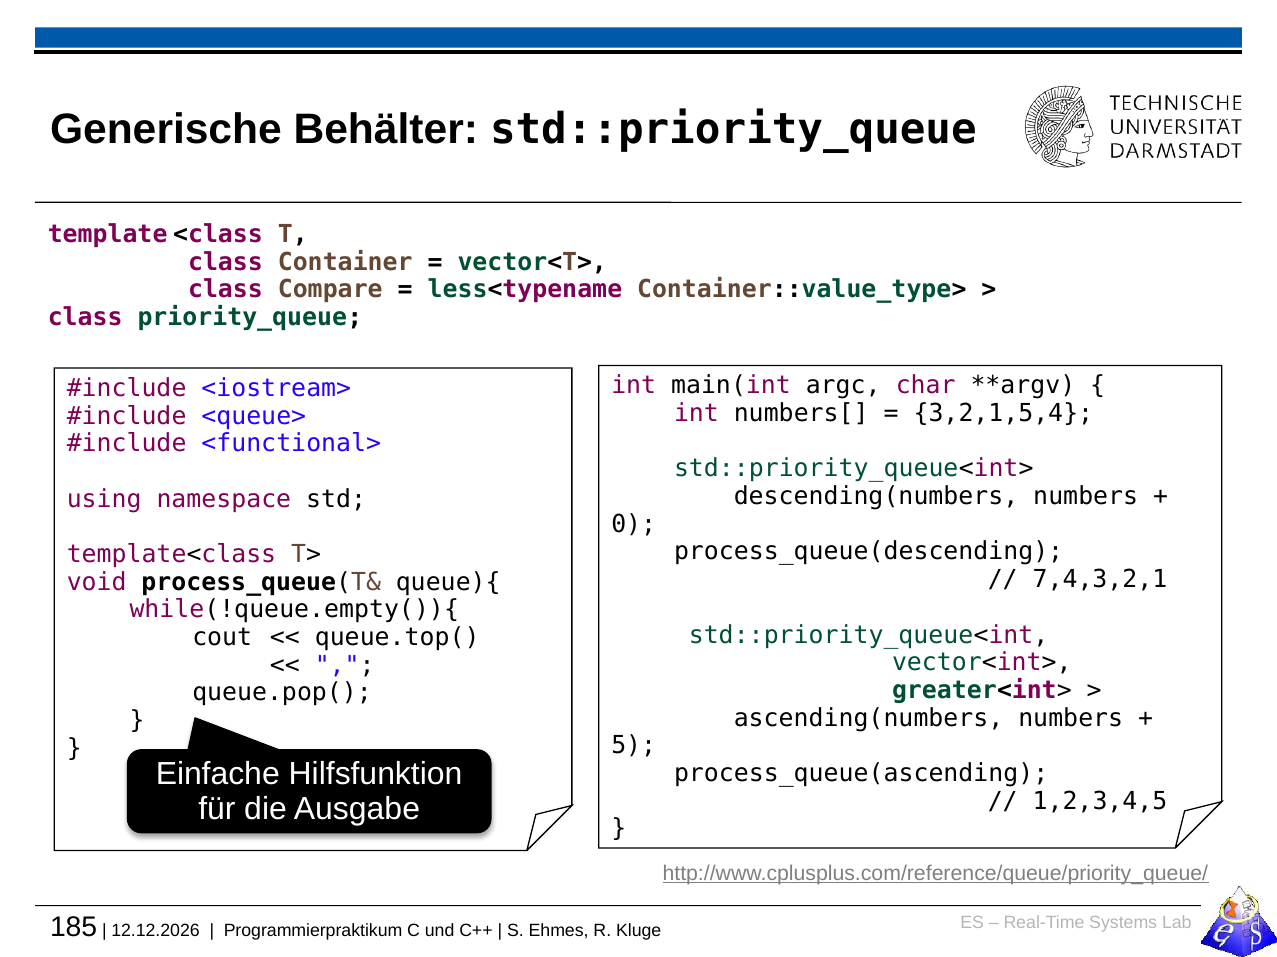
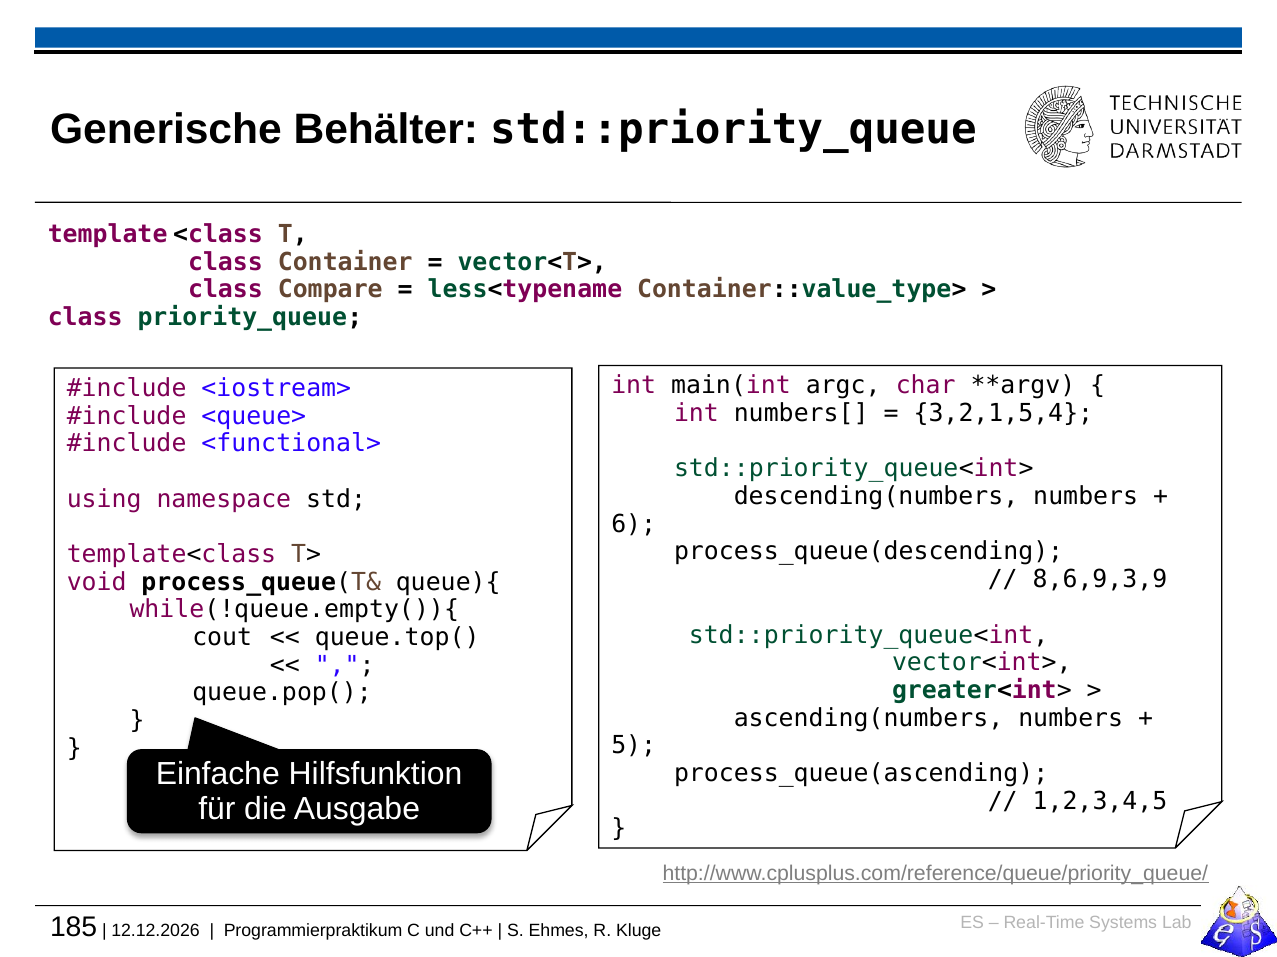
0: 0 -> 6 (634, 525)
7,4,3,2,1: 7,4,3,2,1 -> 8,6,9,3,9 (1100, 580)
